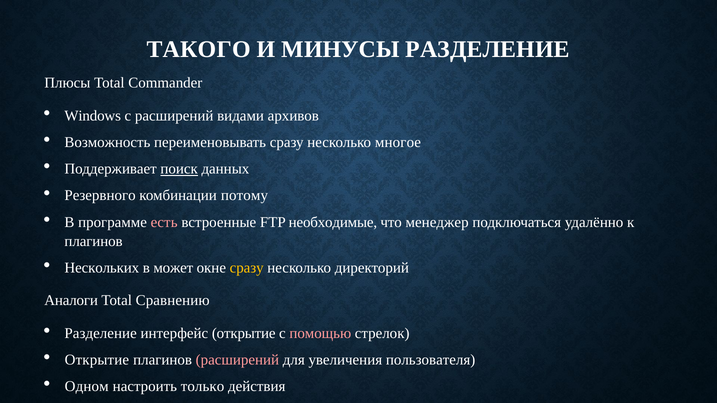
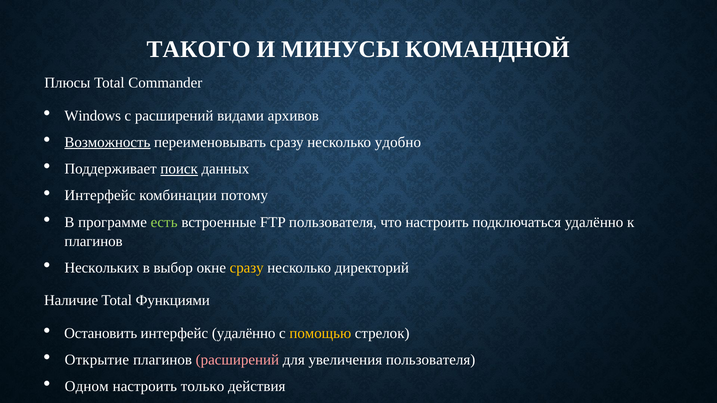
МИНУСЫ РАЗДЕЛЕНИЕ: РАЗДЕЛЕНИЕ -> КОМАНДНОЙ (488, 50)
Возможность underline: none -> present (107, 142)
многое: многое -> удобно (398, 142)
Резервного: Резервного -> Интерфейс (100, 196)
есть colour: pink -> light green (164, 222)
FTP необходимые: необходимые -> пользователя (333, 222)
что менеджер: менеджер -> настроить (437, 222)
может: может -> выбор (173, 268)
Аналоги: Аналоги -> Наличие (71, 301)
Сравнению: Сравнению -> Функциями (173, 301)
Разделение: Разделение -> Остановить (101, 333)
интерфейс открытие: открытие -> удалённо (244, 333)
помощью colour: pink -> yellow (320, 333)
